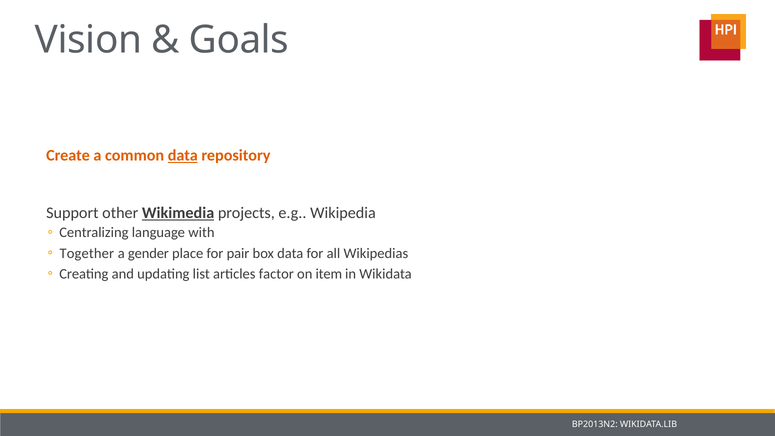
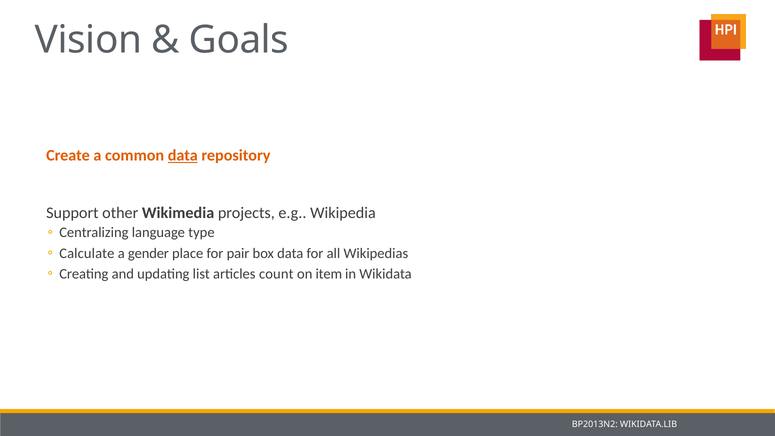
Wikimedia underline: present -> none (178, 213)
with: with -> type (201, 233)
Together: Together -> Calculate (87, 253)
factor: factor -> count (276, 274)
